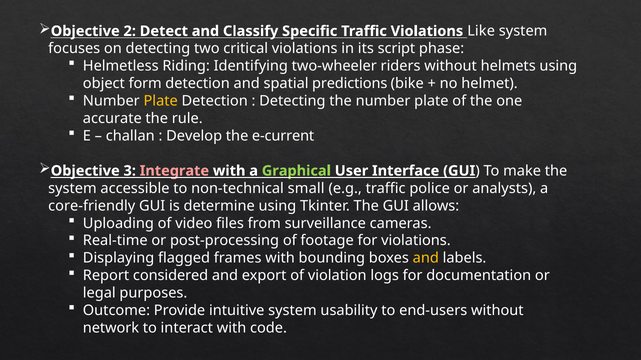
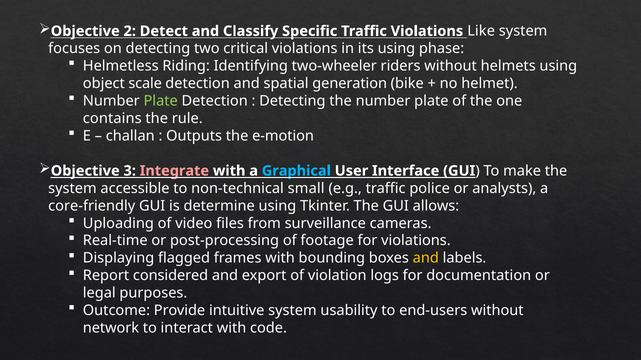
its script: script -> using (396, 49)
form: form -> scale (145, 84)
predictions: predictions -> generation (350, 84)
Plate colour: yellow -> light green (161, 101)
accurate: accurate -> contains (112, 119)
Develop: Develop -> Outputs (194, 136)
e-current: e-current -> e-motion (283, 136)
Graphical colour: light green -> light blue (296, 171)
